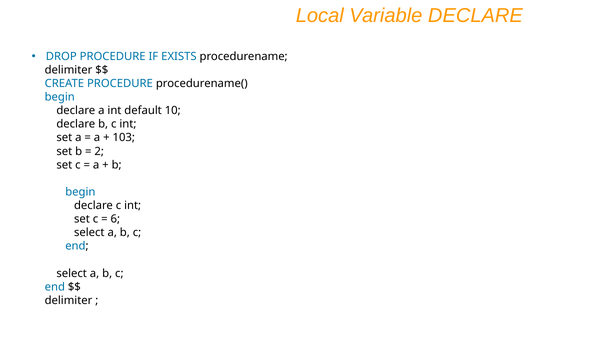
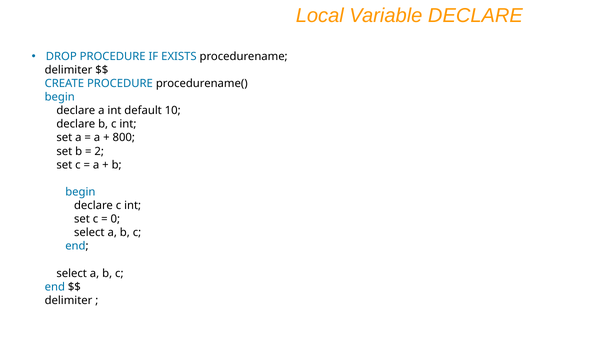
103: 103 -> 800 (124, 138)
6: 6 -> 0 (115, 219)
